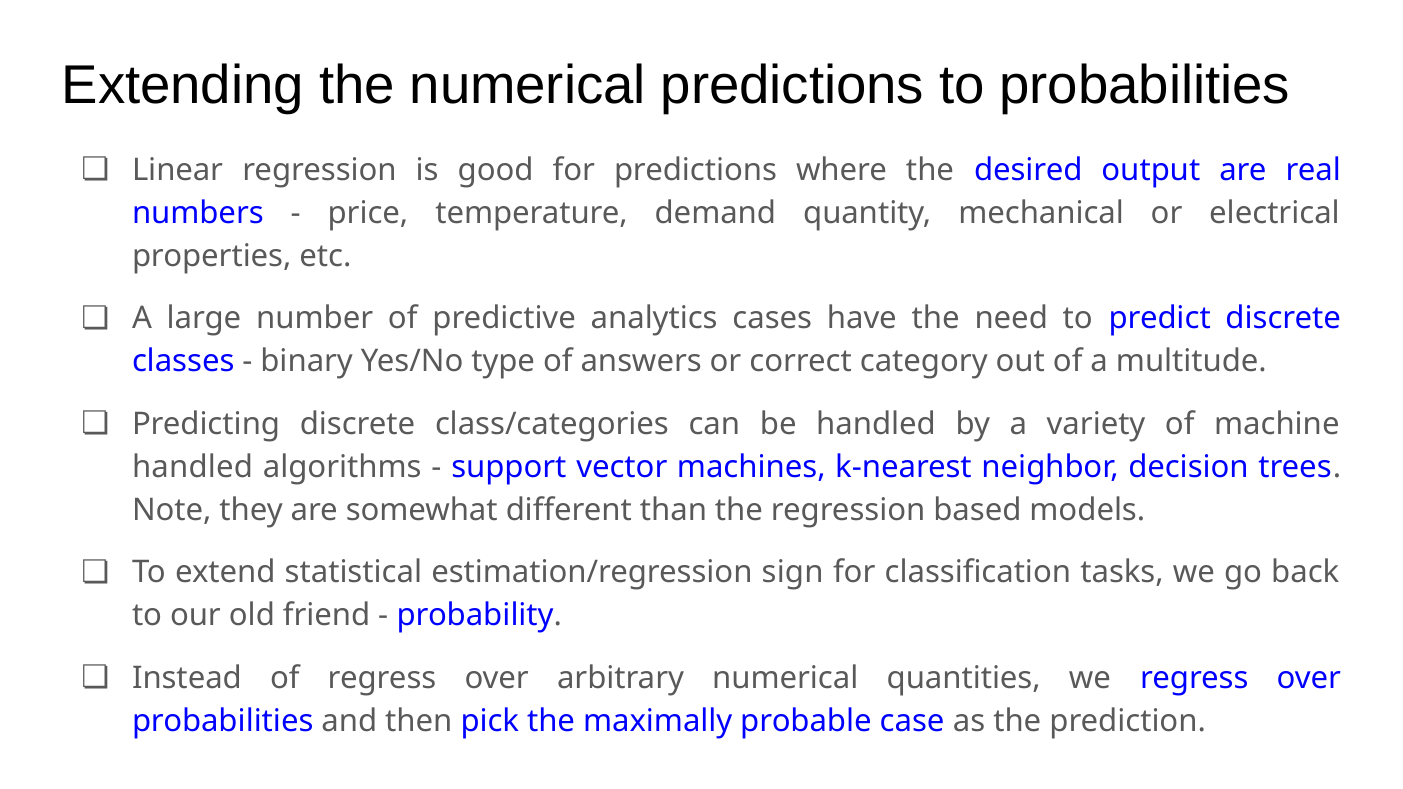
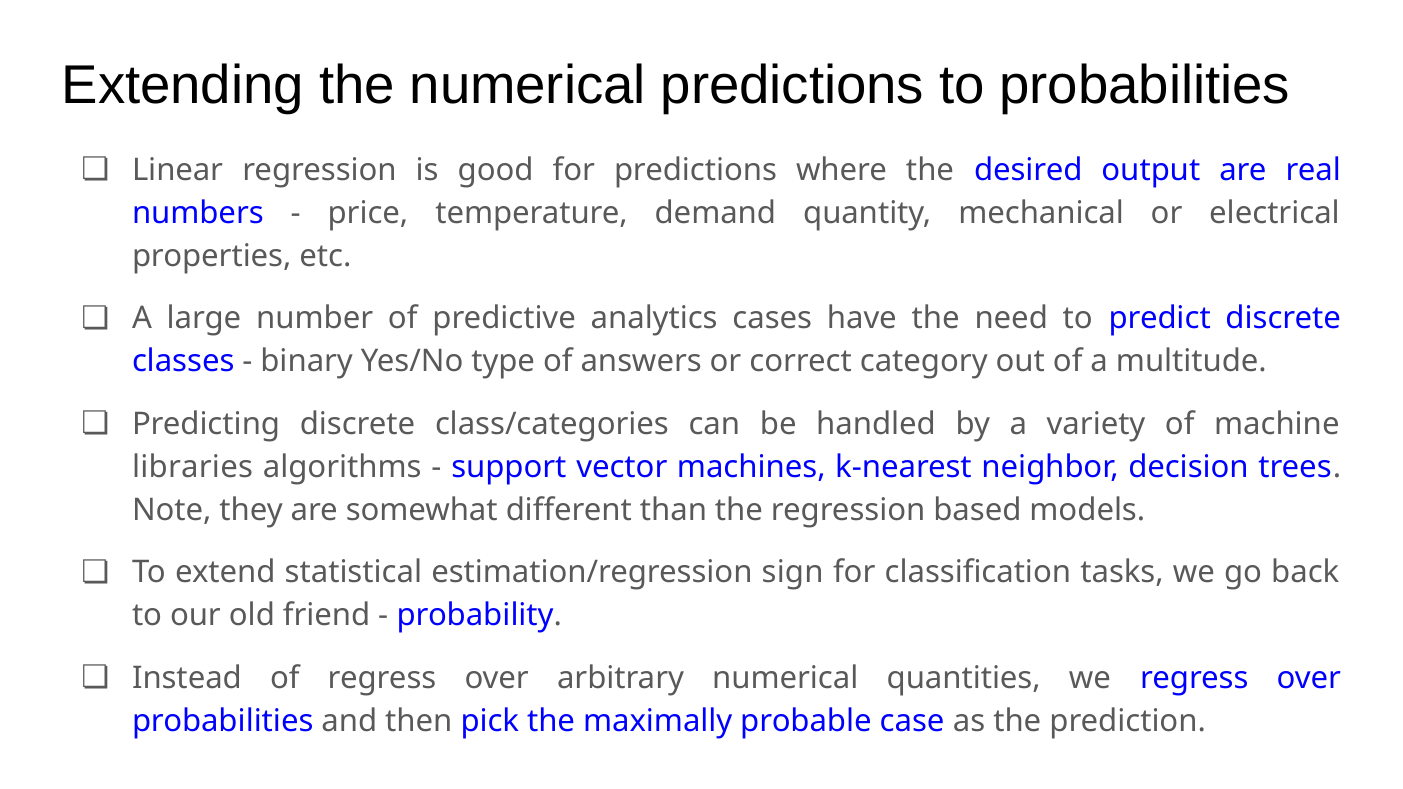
handled: handled -> libraries (193, 467)
